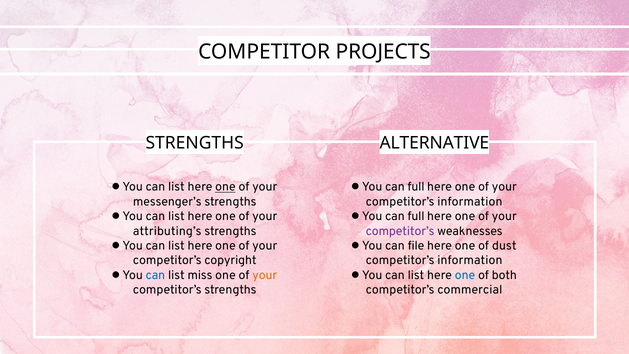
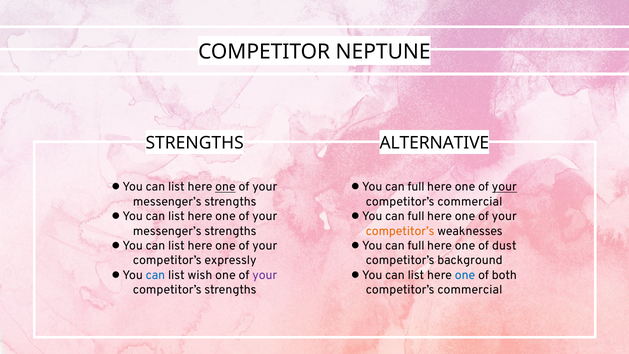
PROJECTS: PROJECTS -> NEPTUNE (383, 52)
your underline: none -> present (504, 187)
information: information -> commercial (470, 202)
attributing’s: attributing’s -> messenger’s (167, 231)
competitor’s colour: purple -> orange (400, 231)
file: file -> full (416, 246)
copyright: copyright -> expressly (230, 260)
information: information -> background (470, 260)
miss: miss -> wish (200, 275)
your colour: orange -> purple (265, 275)
